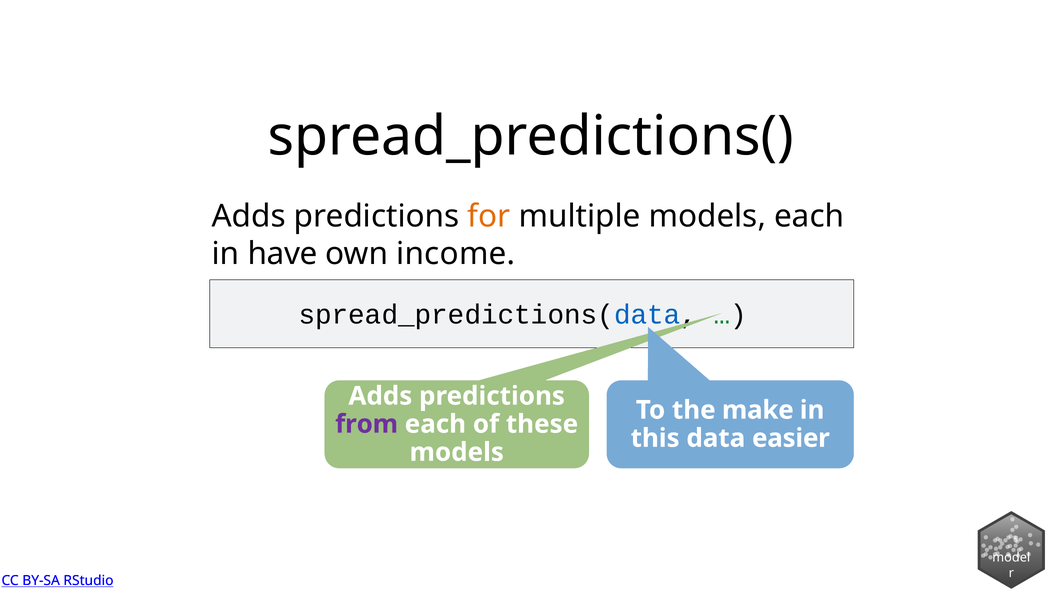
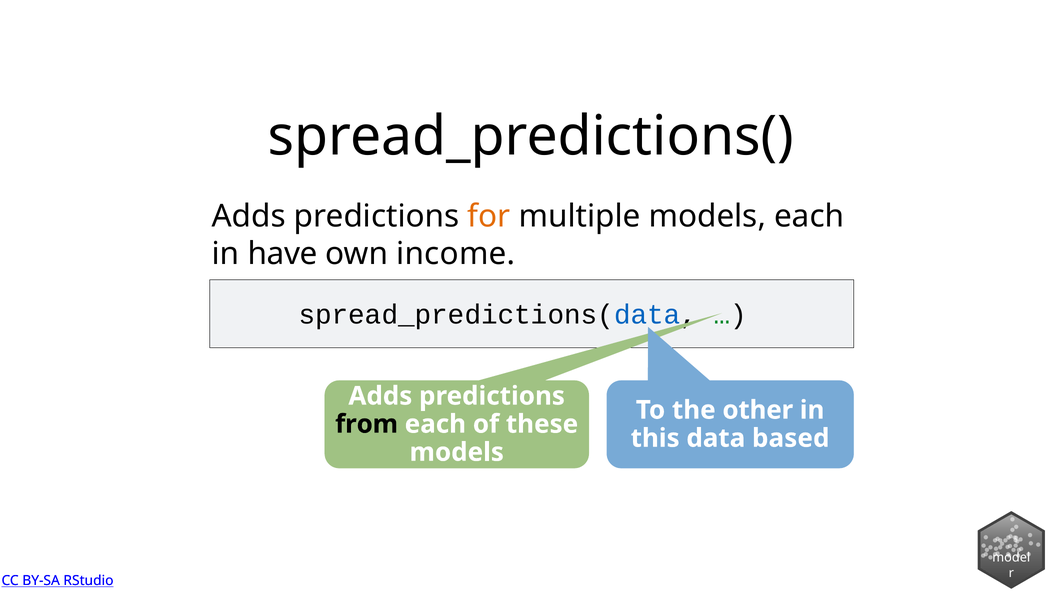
make: make -> other (758, 410)
from colour: purple -> black (367, 424)
easier: easier -> based (791, 438)
